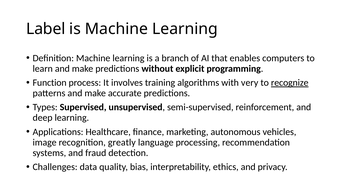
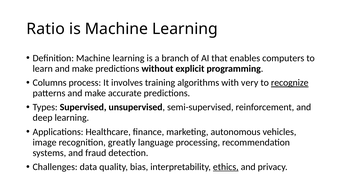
Label: Label -> Ratio (46, 29)
Function: Function -> Columns (50, 82)
ethics underline: none -> present (226, 166)
